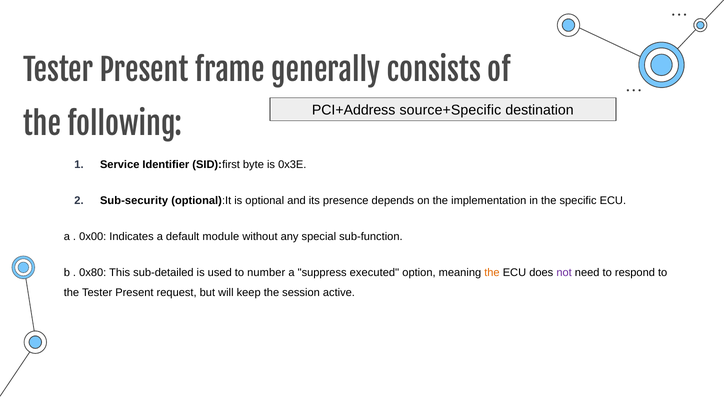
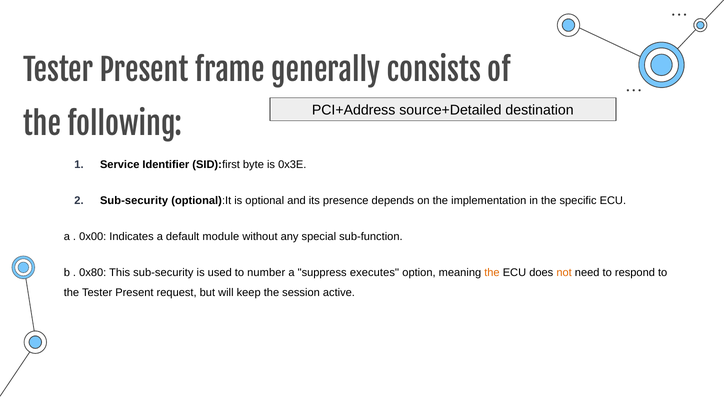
source+Specific: source+Specific -> source+Detailed (450, 110)
This sub-detailed: sub-detailed -> sub-security (163, 272)
executed: executed -> executes (374, 272)
not colour: purple -> orange (564, 272)
